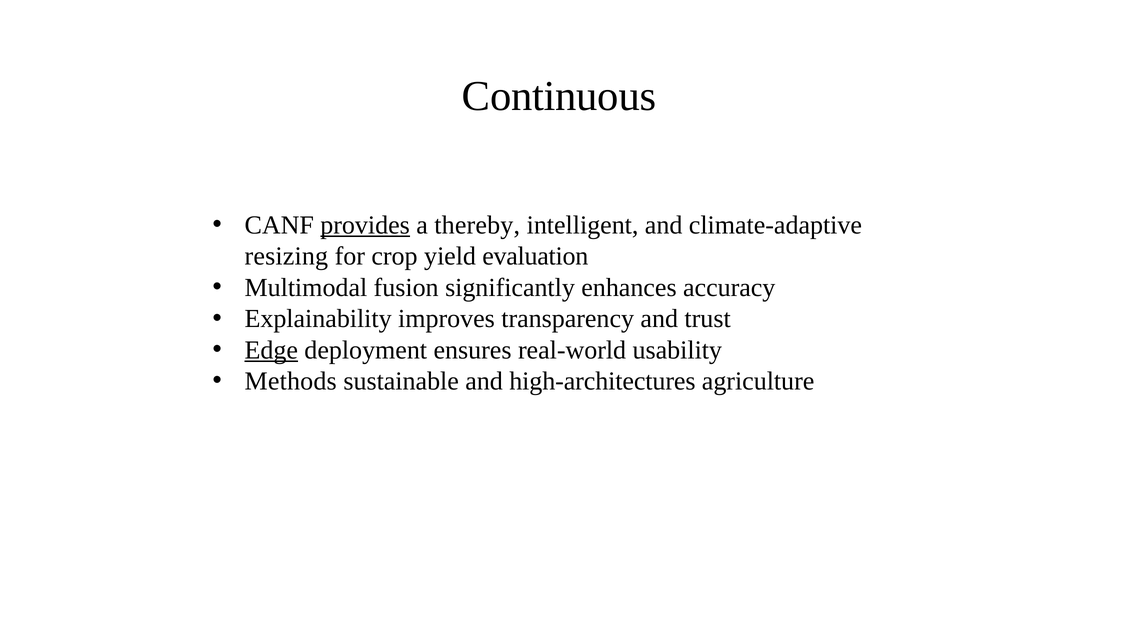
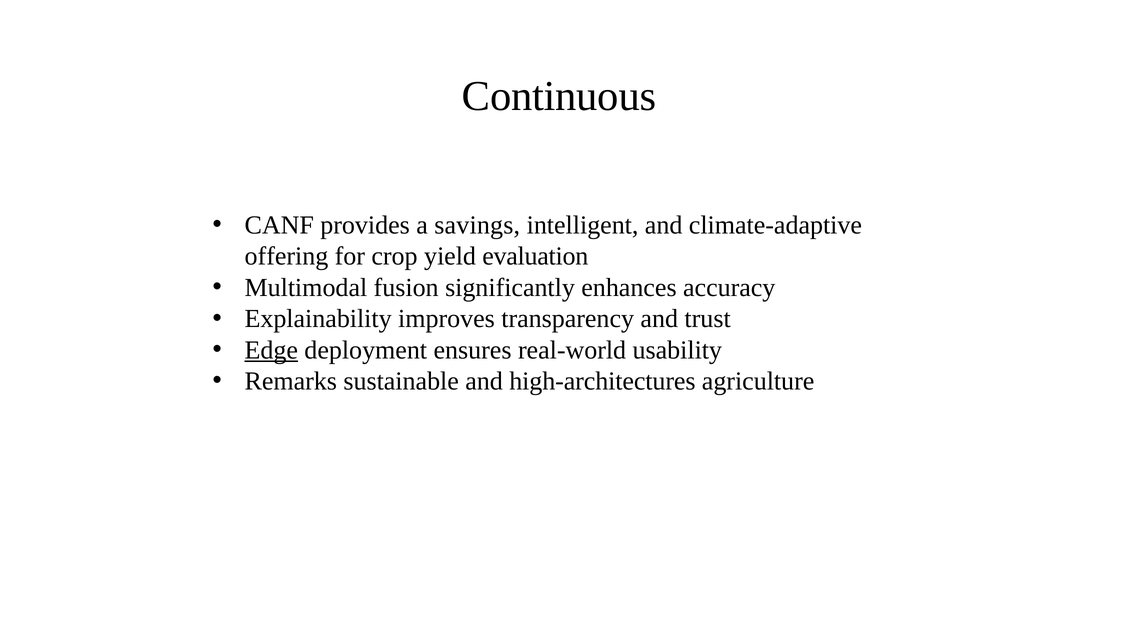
provides underline: present -> none (365, 225)
thereby: thereby -> savings (477, 225)
resizing: resizing -> offering (286, 257)
Methods: Methods -> Remarks (291, 382)
